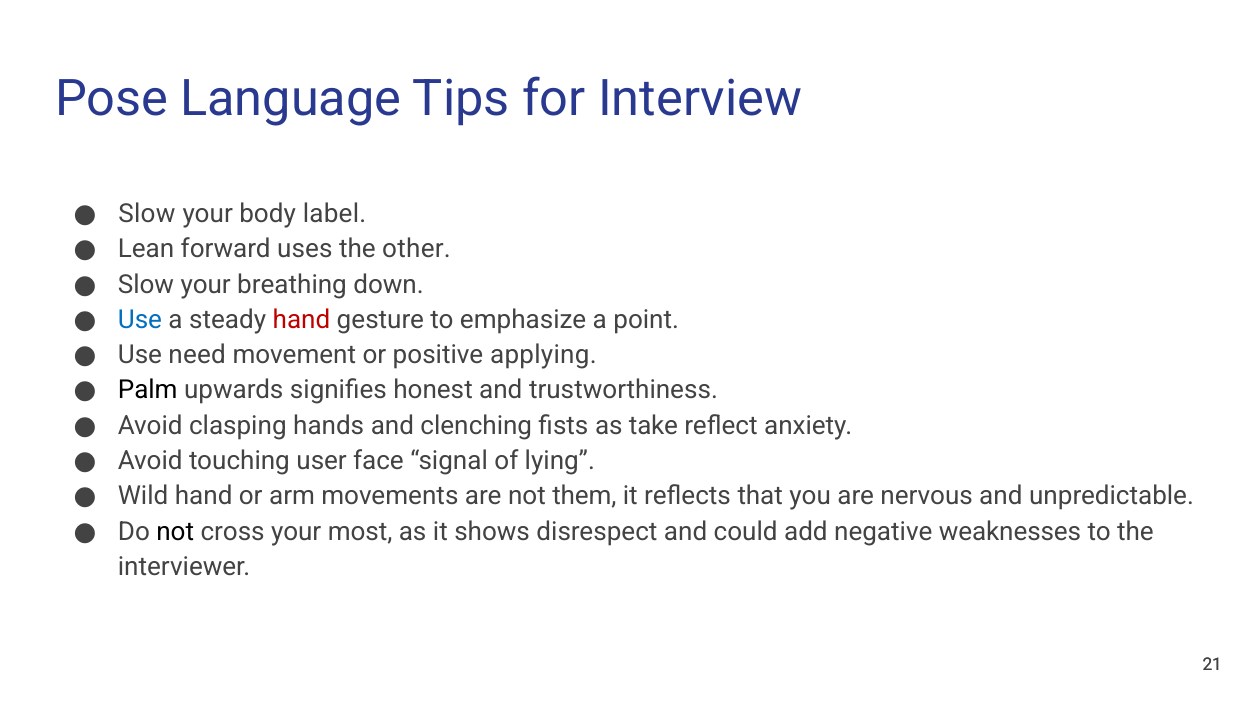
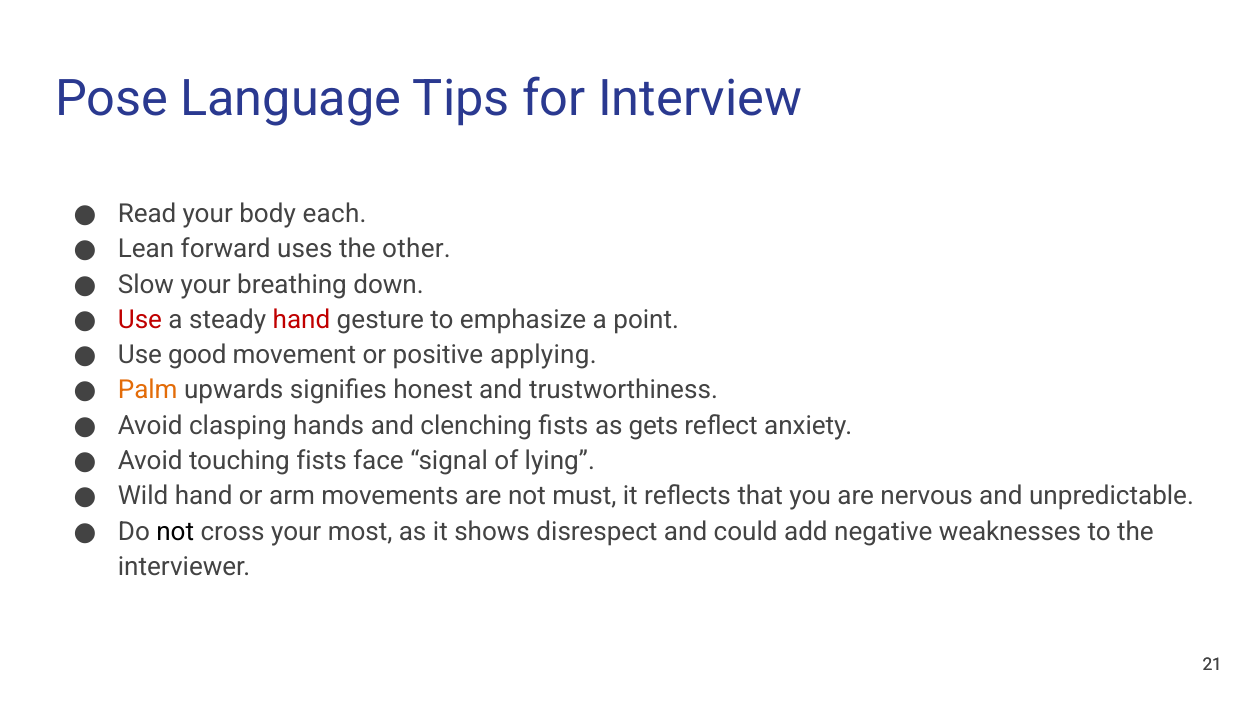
Slow: Slow -> Read (147, 214)
label: label -> each (335, 214)
Use colour: blue -> red (140, 320)
need: need -> good (197, 355)
Palm colour: black -> orange (148, 390)
take: take -> gets (654, 425)
touching user: user -> fists (322, 461)
them: them -> must (584, 496)
